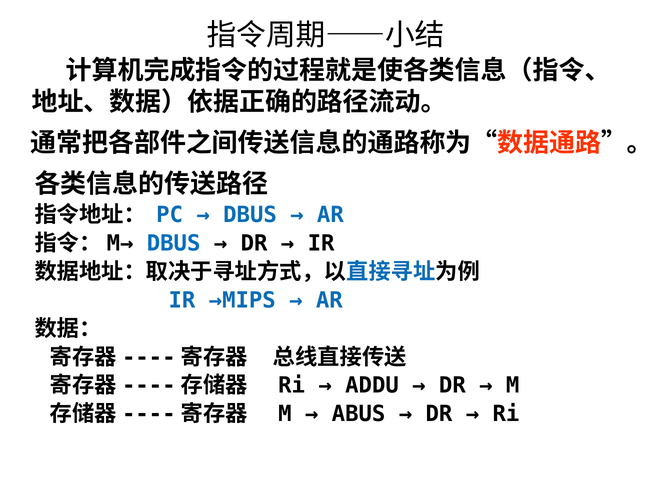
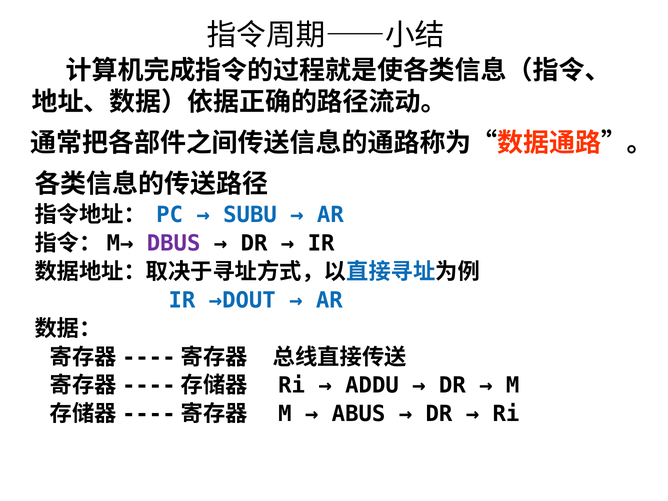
DBUS: DBUS -> SUBU (250, 215)
DBUS colour: blue -> purple (174, 243)
→MIPS: →MIPS -> →DOUT (242, 300)
